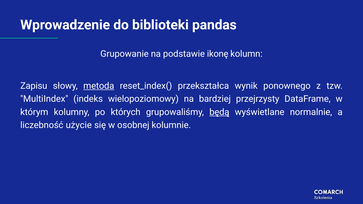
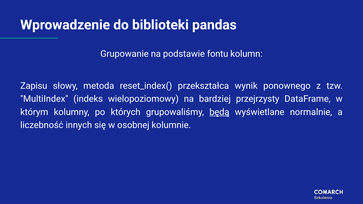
ikonę: ikonę -> fontu (218, 54)
metoda underline: present -> none (99, 86)
użycie: użycie -> innych (79, 125)
